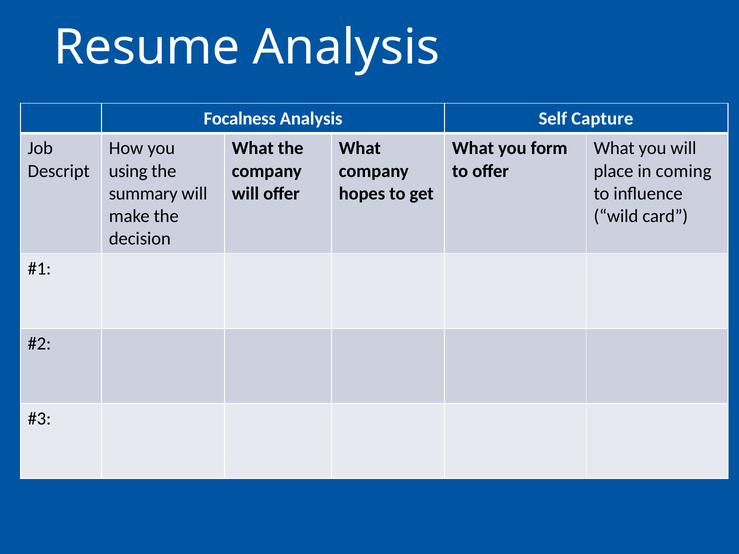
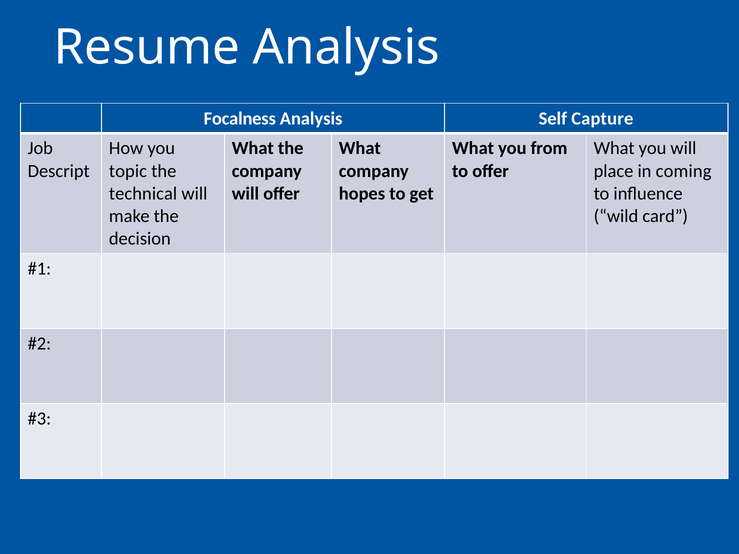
form: form -> from (549, 148)
using: using -> topic (128, 171)
summary: summary -> technical (143, 194)
